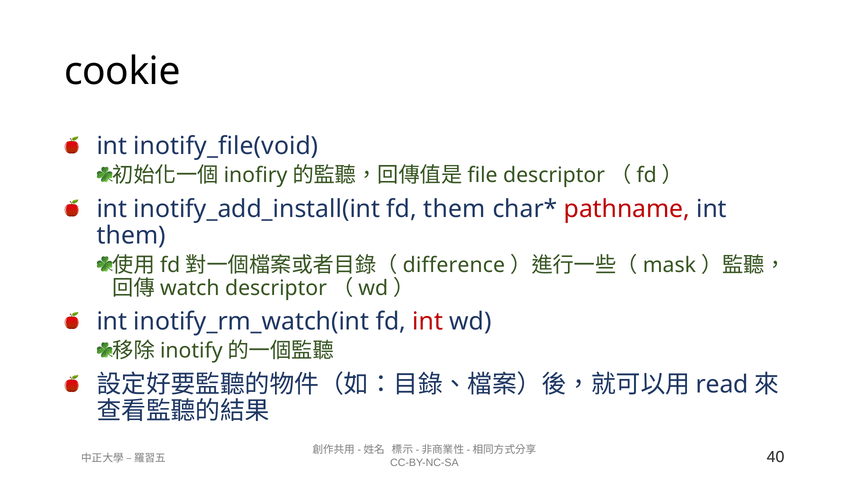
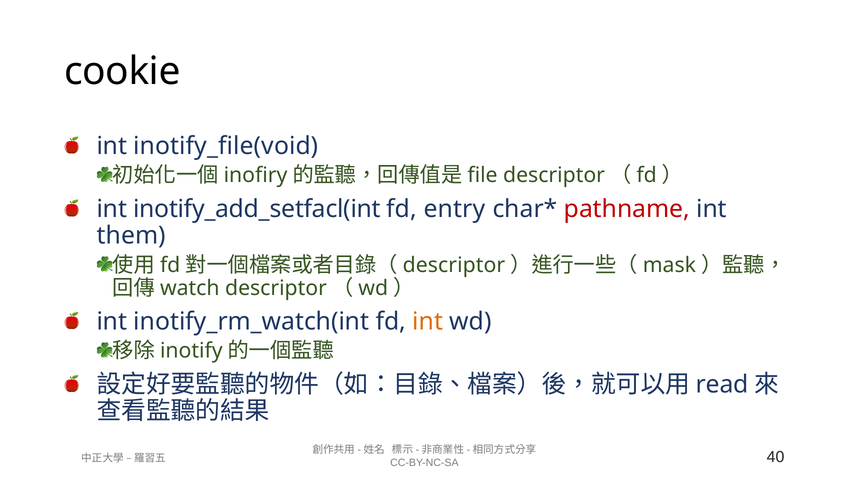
inotify_add_install(int: inotify_add_install(int -> inotify_add_setfacl(int (257, 209)
fd them: them -> entry (455, 209)
difference: difference -> descriptor (454, 265)
int colour: red -> orange (428, 321)
